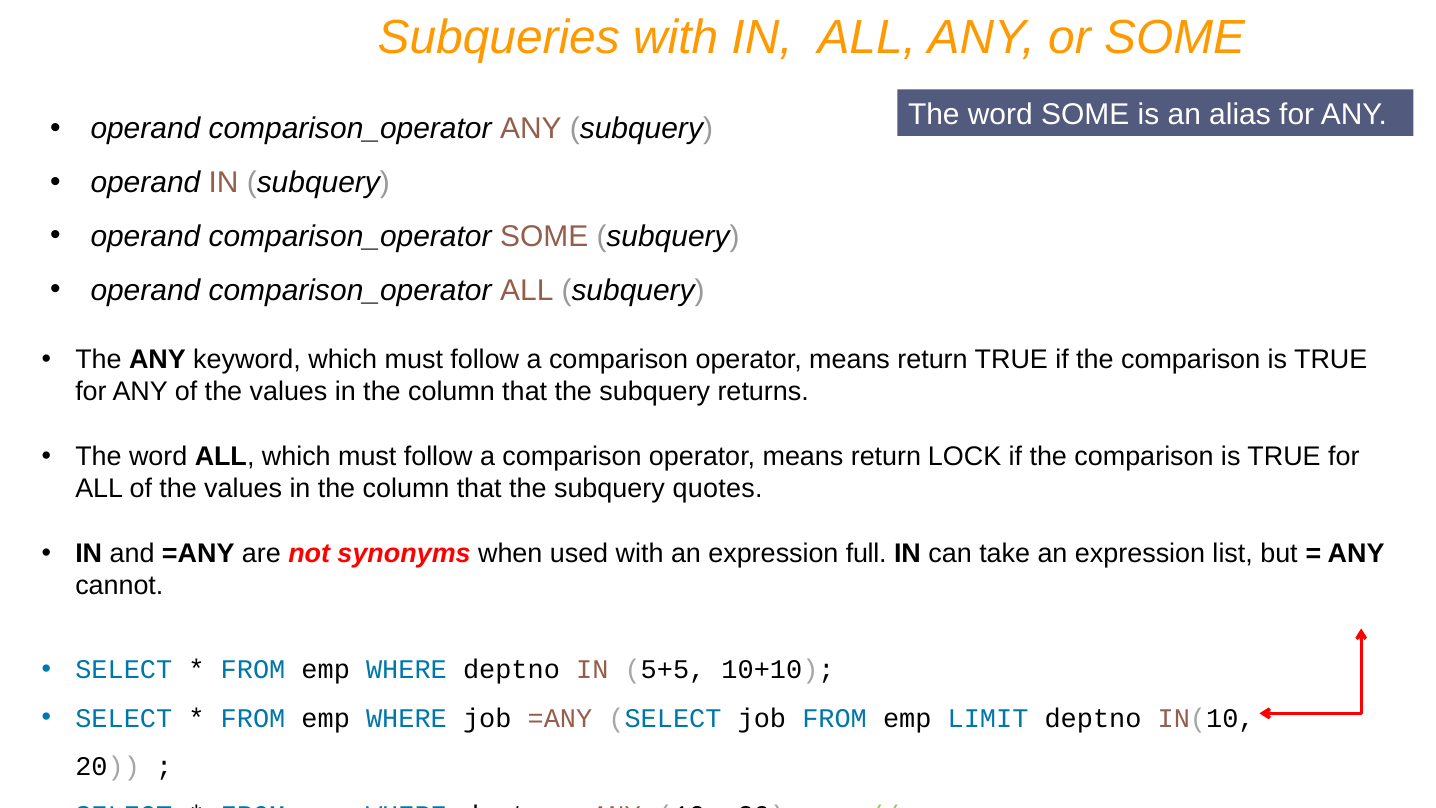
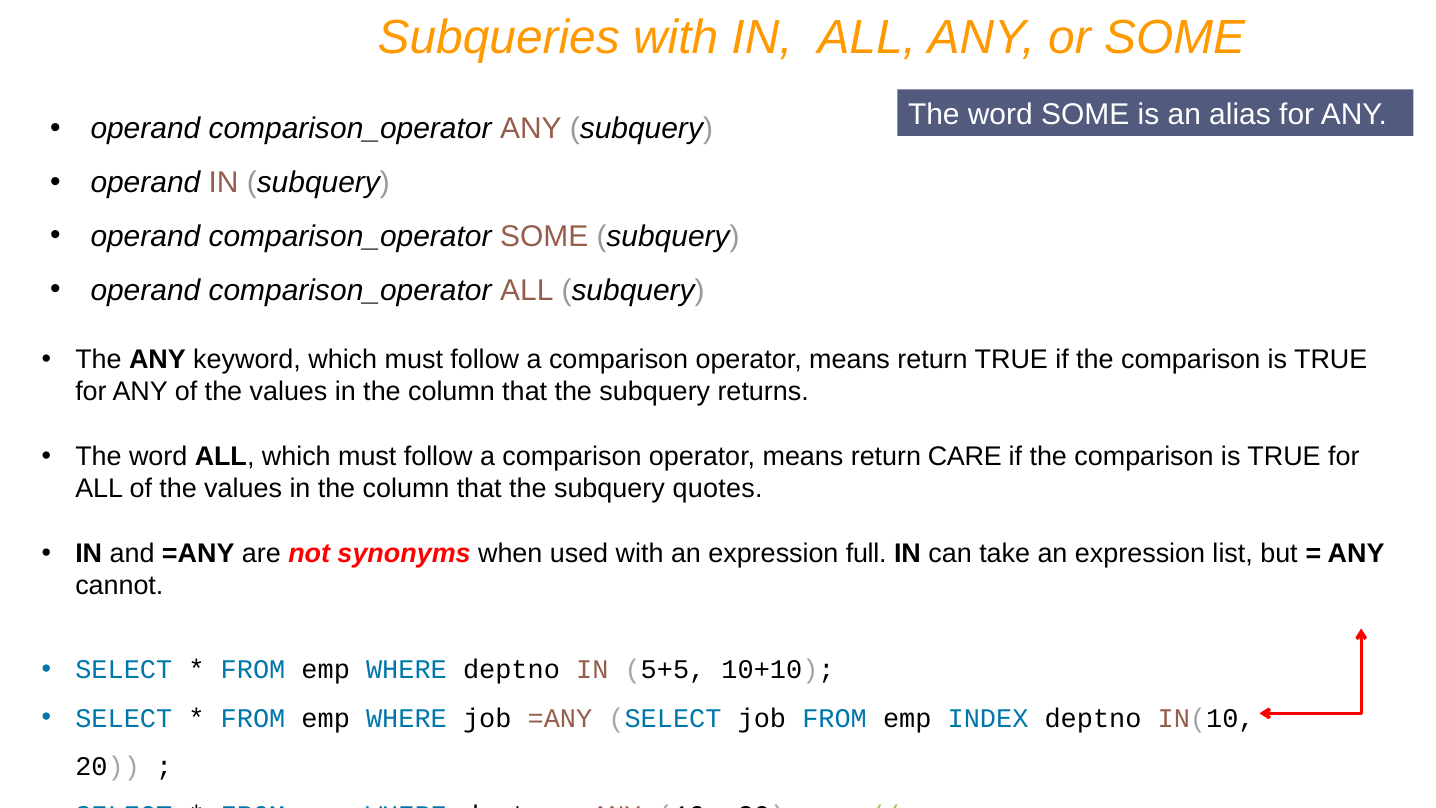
LOCK: LOCK -> CARE (965, 456)
LIMIT: LIMIT -> INDEX (988, 718)
